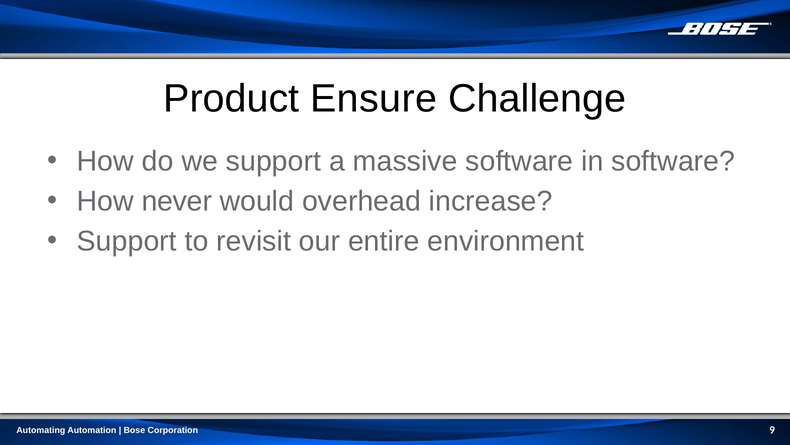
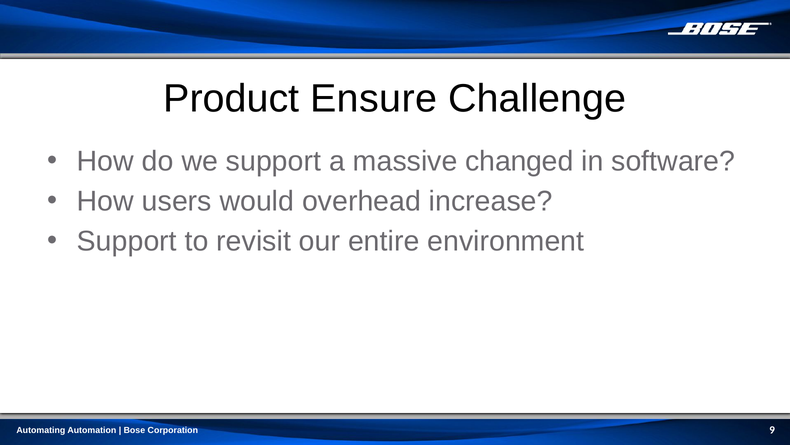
massive software: software -> changed (519, 161)
never: never -> users (177, 201)
